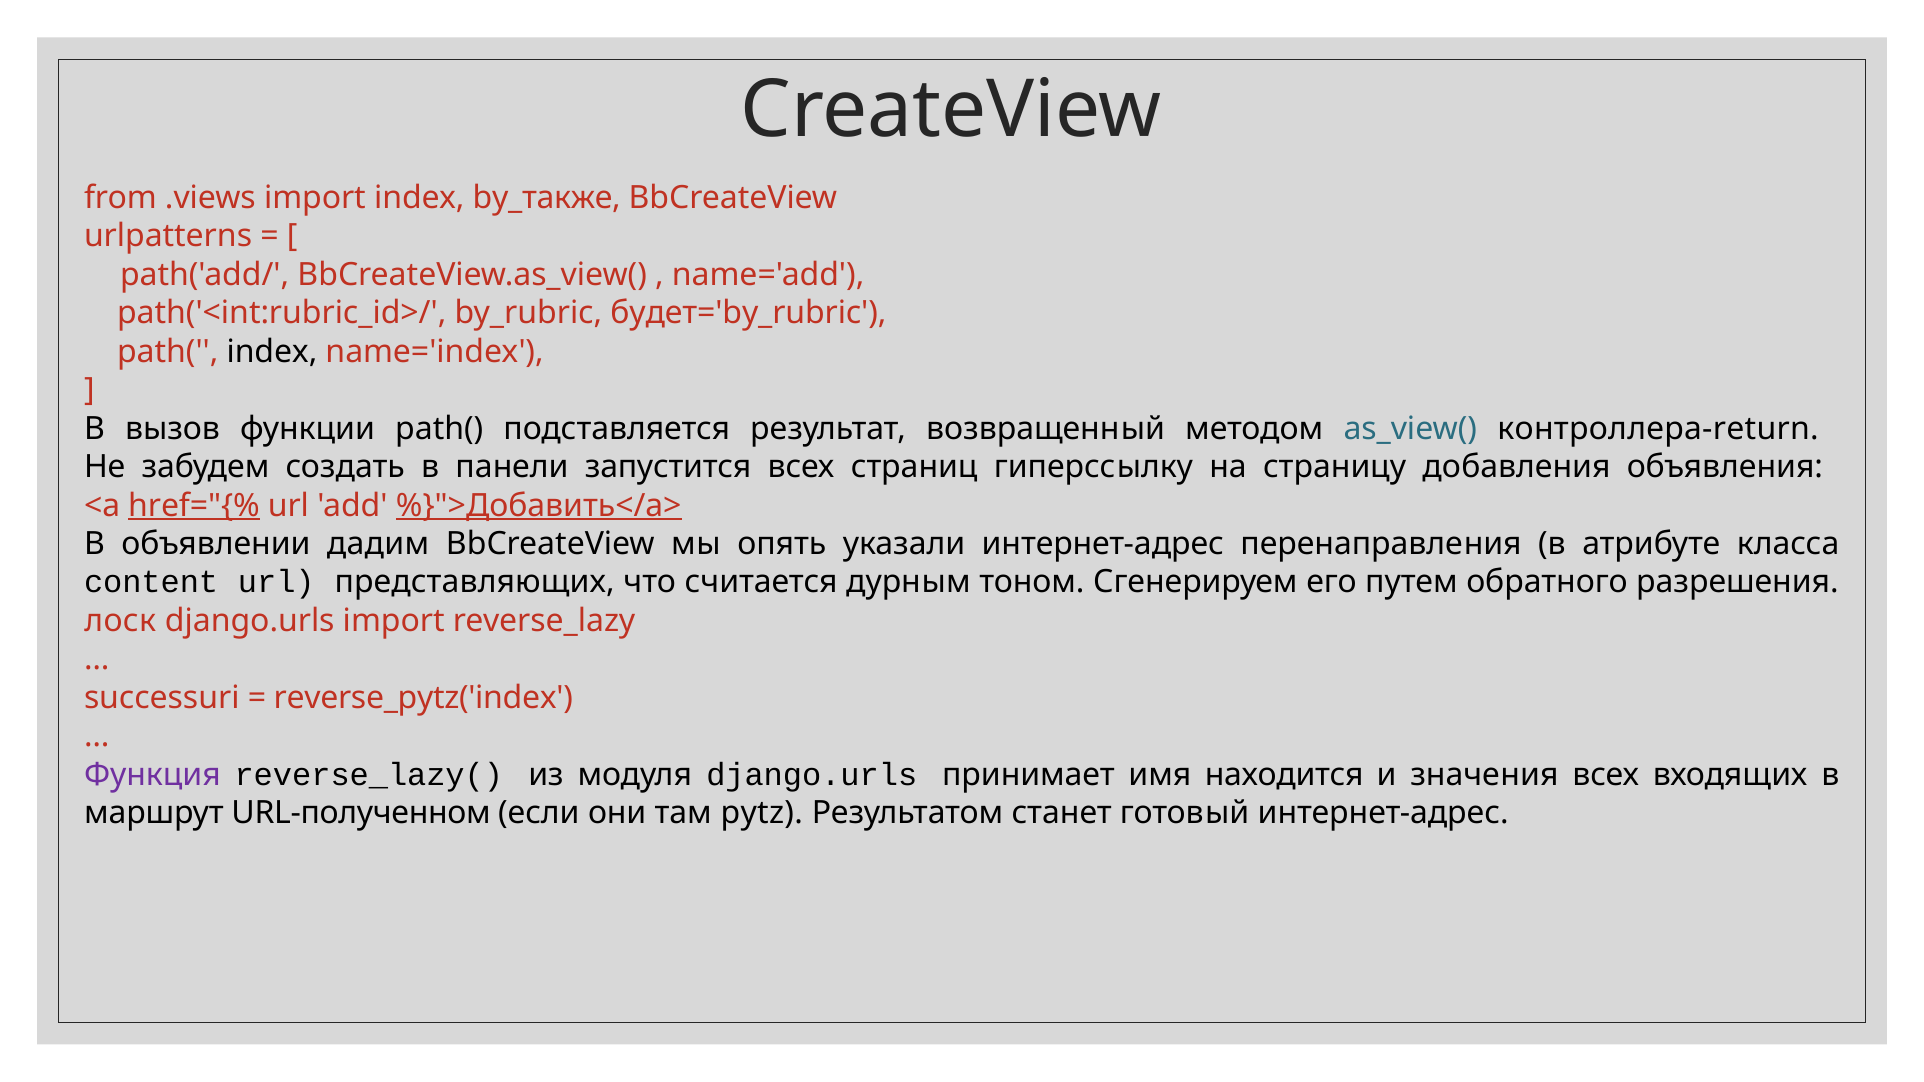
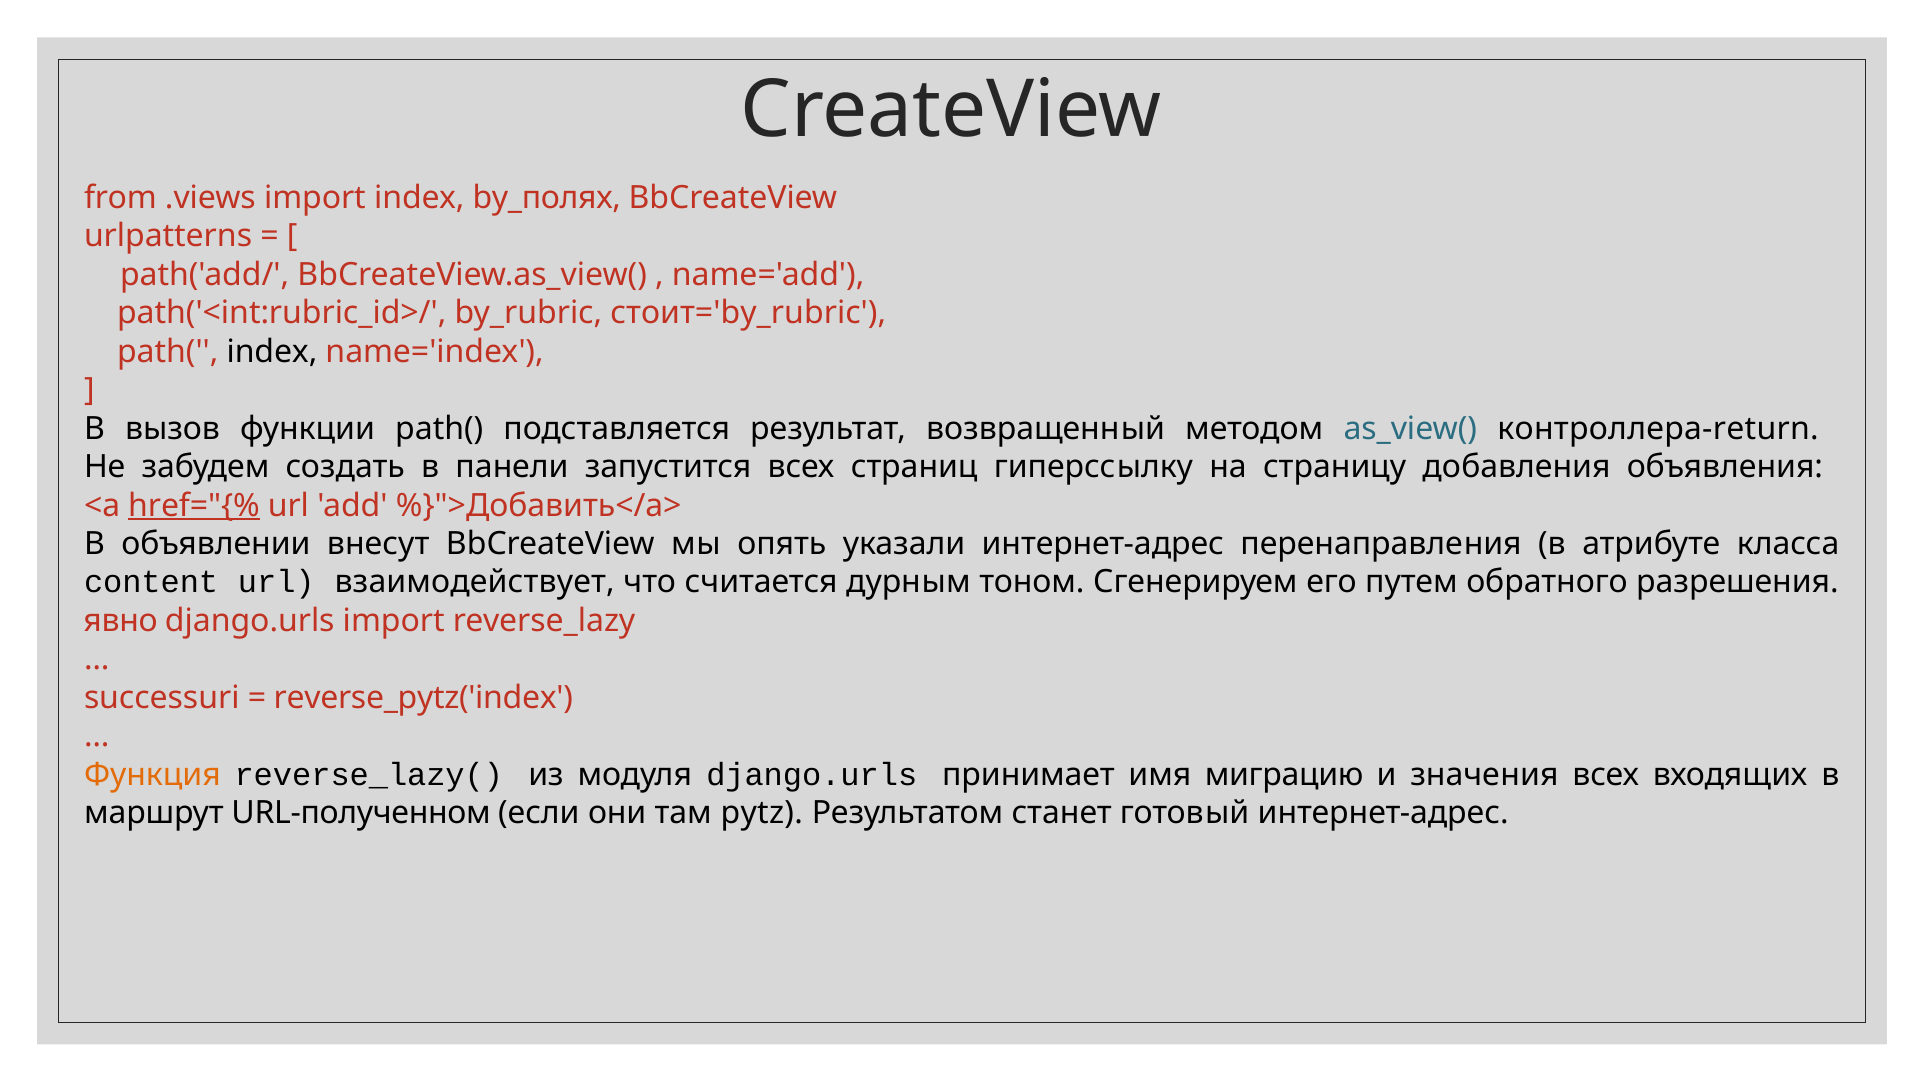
by_также: by_также -> by_полях (547, 198)
будет='by_rubric: будет='by_rubric -> стоит='by_rubric (748, 313)
%}">Добавить</а> underline: present -> none (539, 506)
дадим: дадим -> внесут (378, 544)
представляющих: представляющих -> взаимодействует (475, 582)
лоск: лоск -> явно (121, 621)
Функция colour: purple -> orange (152, 775)
находится: находится -> миграцию (1284, 775)
